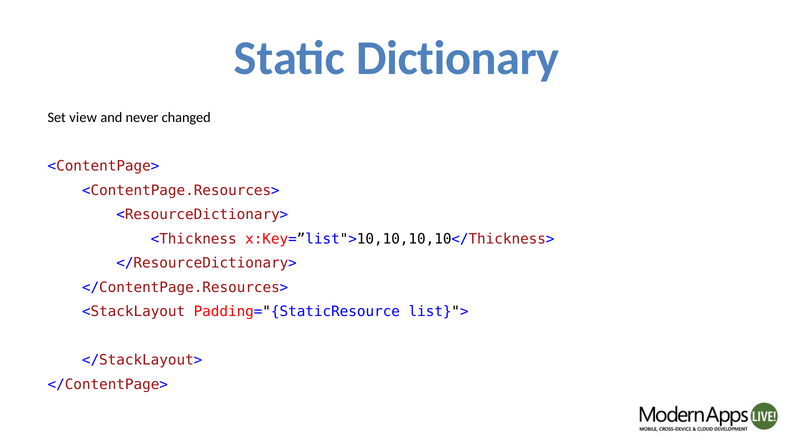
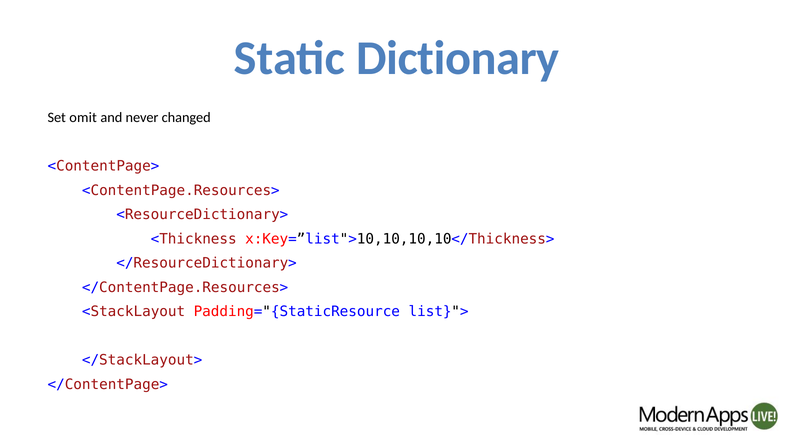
view: view -> omit (83, 118)
